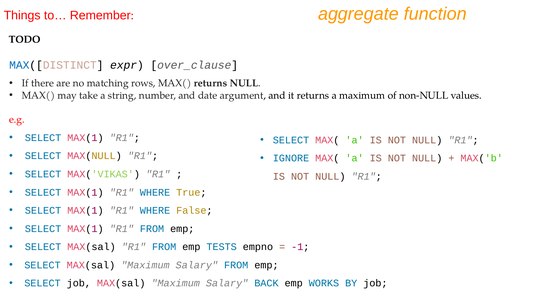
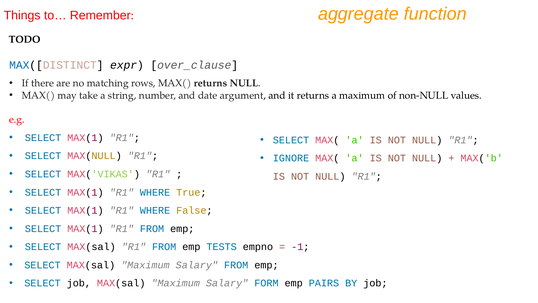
BACK: BACK -> FORM (266, 283)
WORKS: WORKS -> PAIRS (324, 283)
